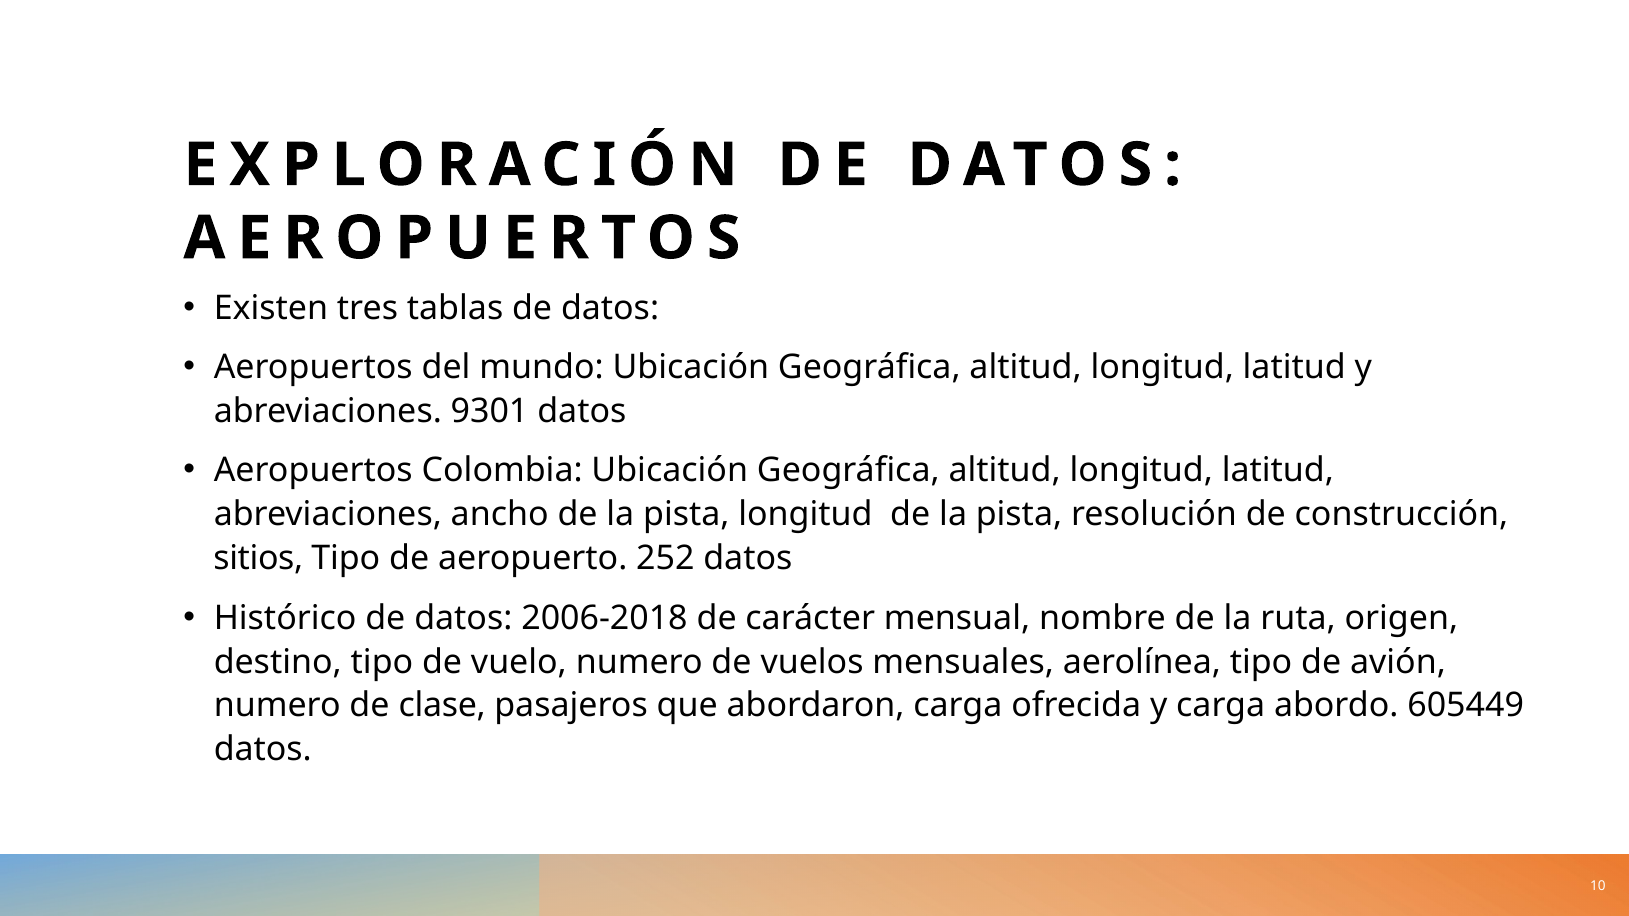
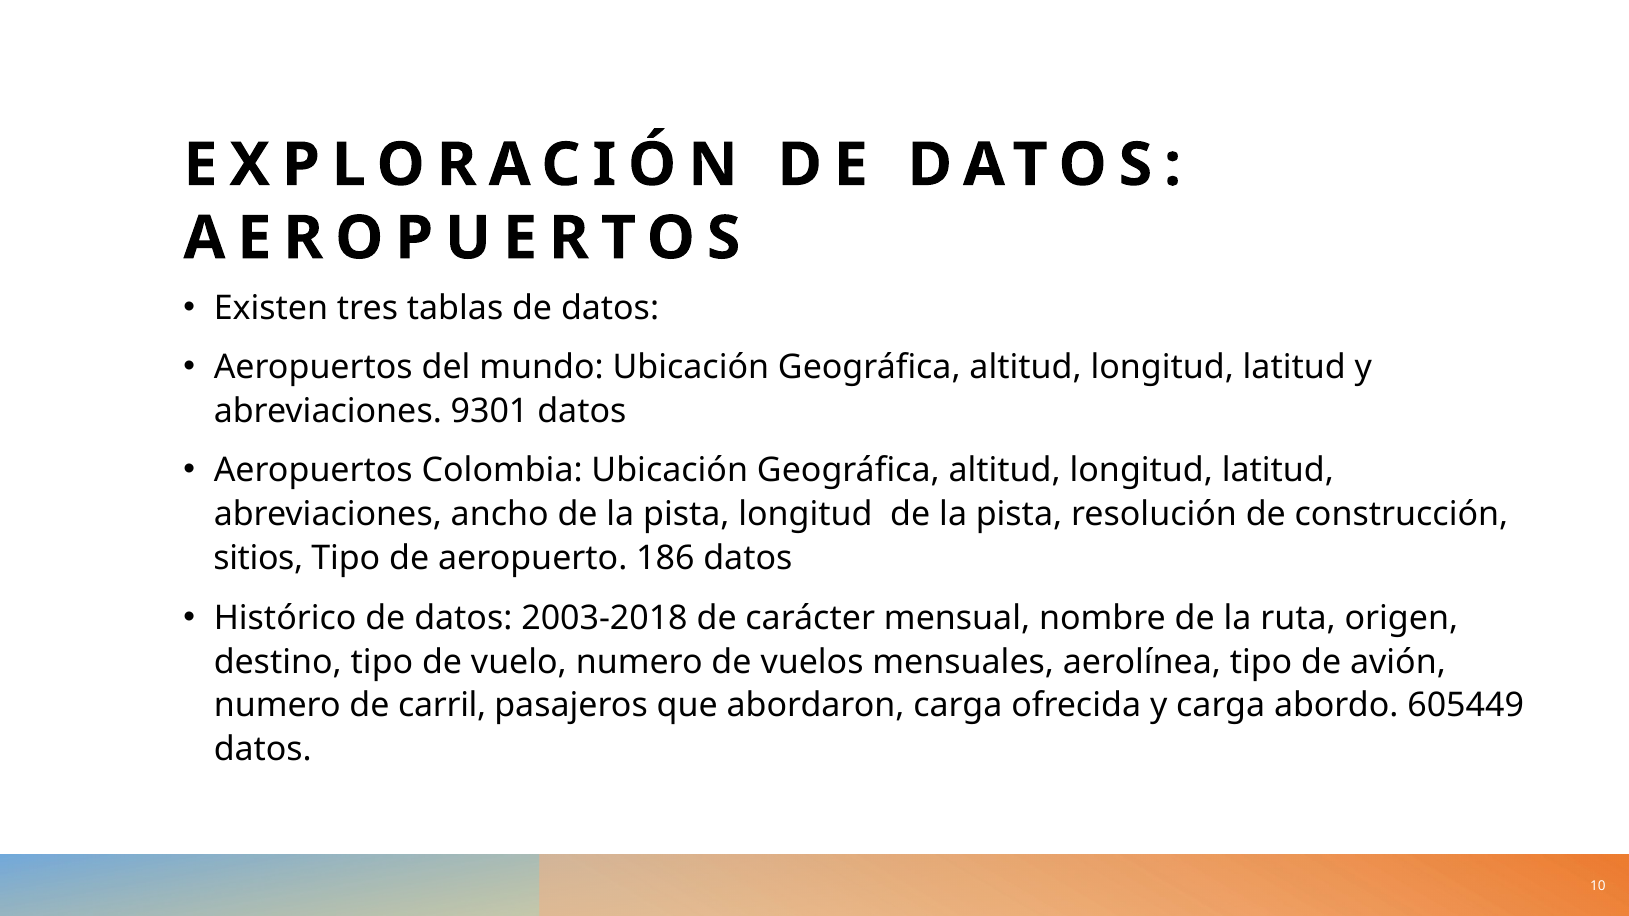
252: 252 -> 186 (665, 559)
2006-2018: 2006-2018 -> 2003-2018 (605, 618)
clase: clase -> carril (442, 706)
